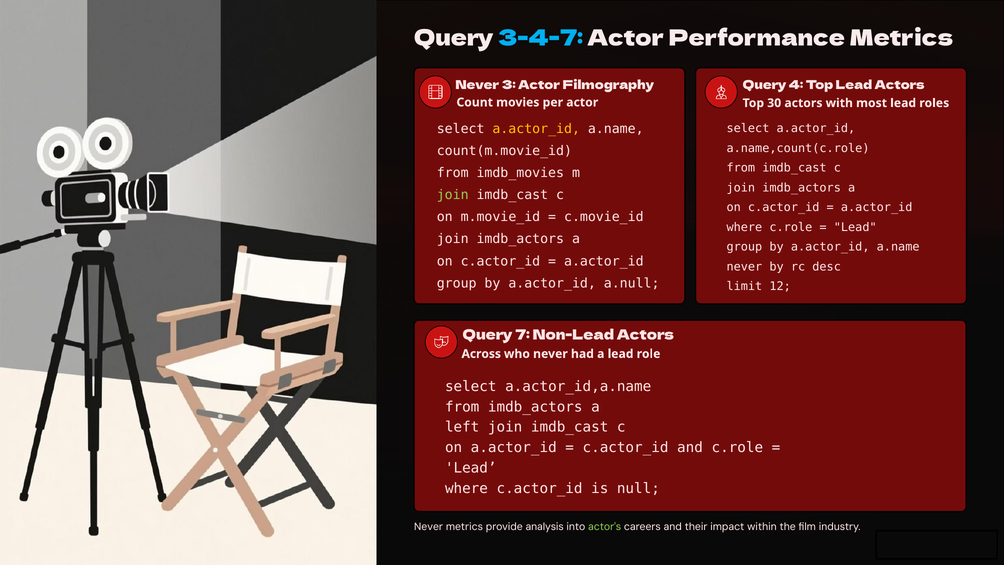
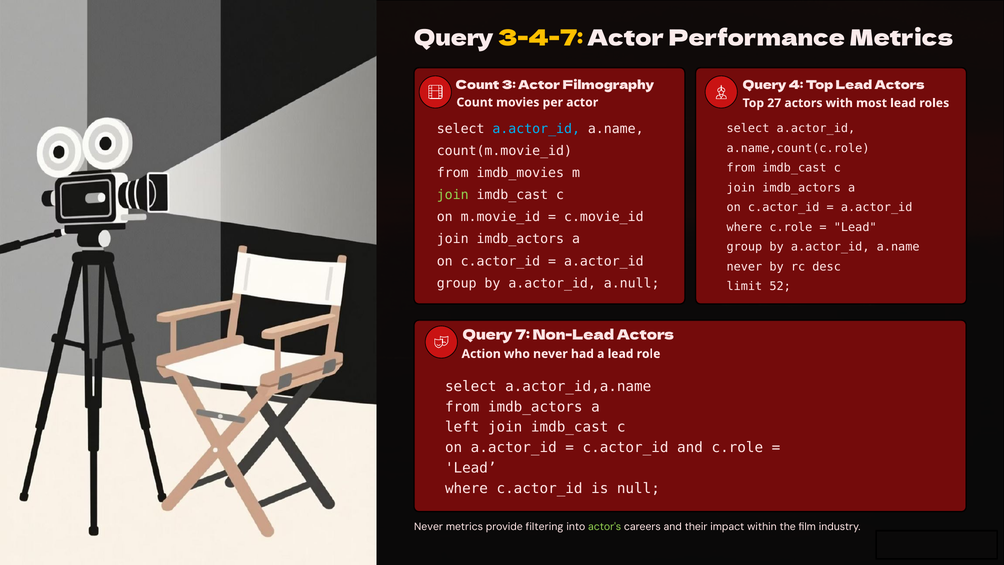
3-4-7 colour: light blue -> yellow (540, 39)
Never: Never -> Count (477, 85)
30: 30 -> 27 (774, 103)
a.actor_id colour: yellow -> light blue (536, 129)
12: 12 -> 52 (780, 286)
Across: Across -> Action (481, 354)
analysis: analysis -> filtering (545, 526)
